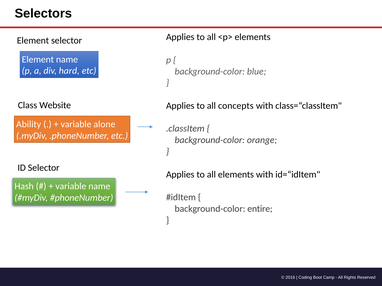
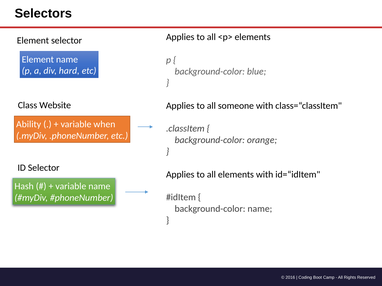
concepts: concepts -> someone (236, 106)
alone: alone -> when (104, 124)
background-color entire: entire -> name (260, 209)
